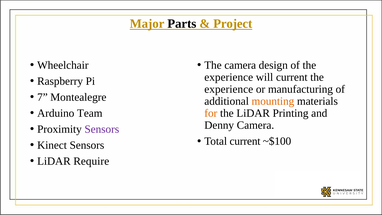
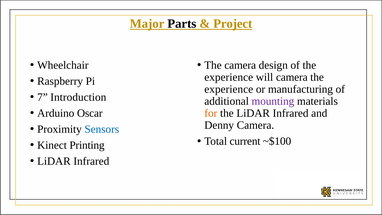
will current: current -> camera (292, 77)
Montealegre: Montealegre -> Introduction (78, 97)
mounting colour: orange -> purple (273, 101)
Team: Team -> Oscar (90, 113)
the LiDAR Printing: Printing -> Infrared (291, 113)
Sensors colour: purple -> blue (102, 129)
Kinect Sensors: Sensors -> Printing (87, 145)
Require: Require -> Infrared (91, 161)
